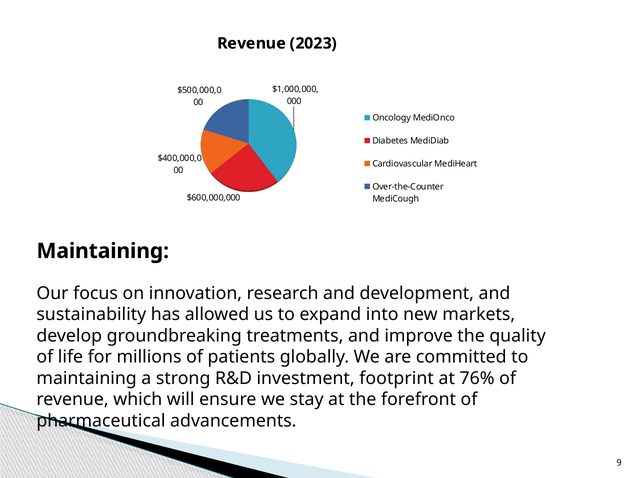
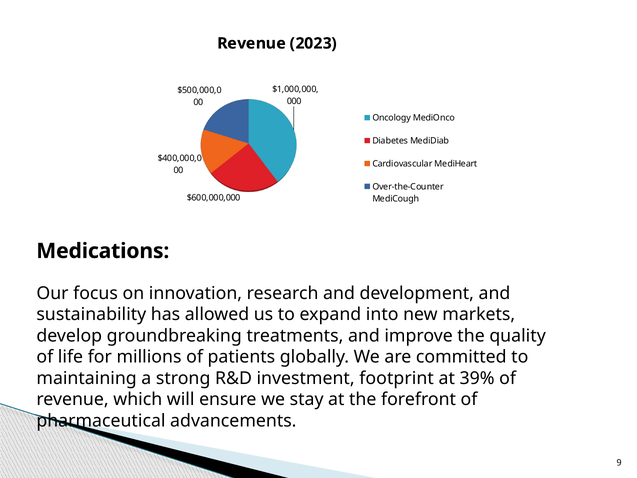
Maintaining: Maintaining -> Medications (103, 251)
76%: 76% -> 39% (477, 378)
